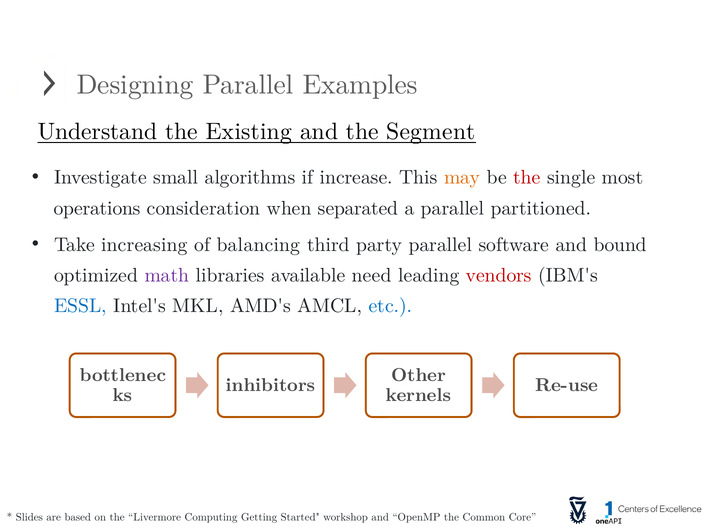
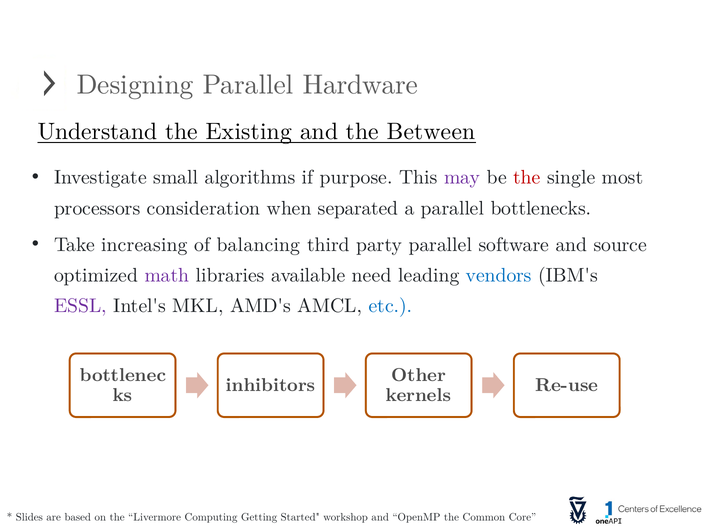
Examples: Examples -> Hardware (360, 85)
Segment: Segment -> Between (431, 131)
increase: increase -> purpose (356, 177)
may colour: orange -> purple (462, 177)
operations: operations -> processors (97, 208)
partitioned: partitioned -> bottlenecks (541, 208)
bound: bound -> source (620, 244)
vendors colour: red -> blue (499, 275)
ESSL colour: blue -> purple (80, 306)
